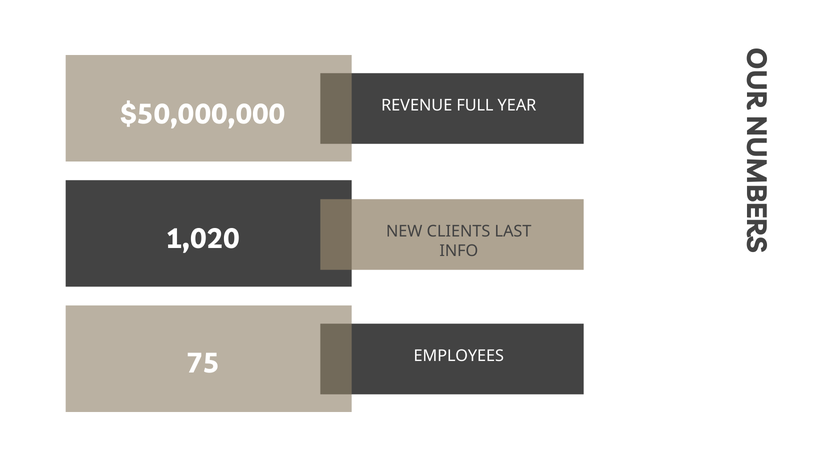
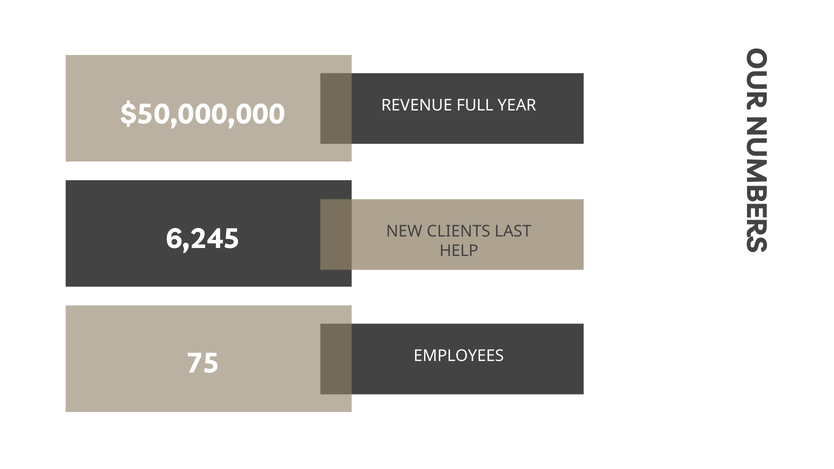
1,020: 1,020 -> 6,245 (203, 239)
INFO: INFO -> HELP (459, 251)
